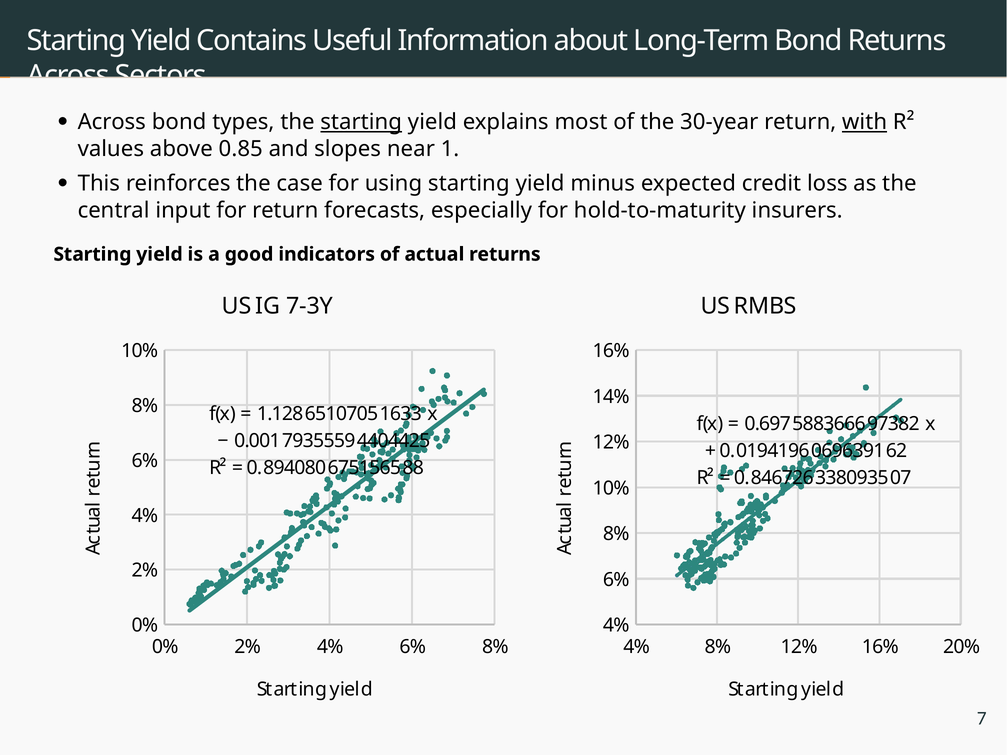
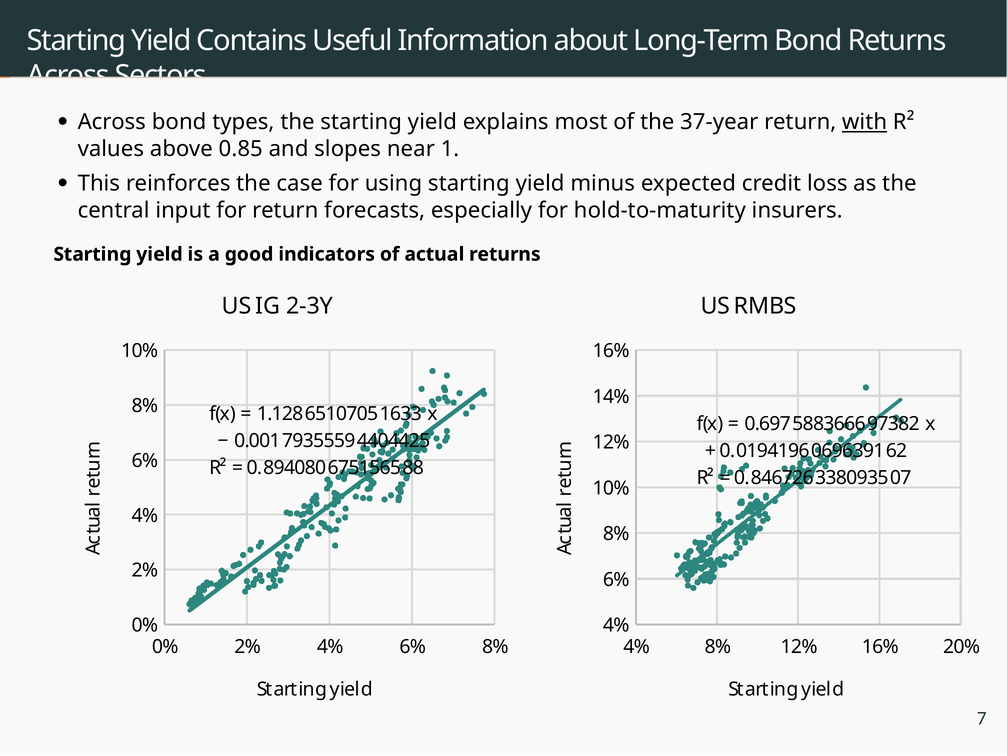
starting underline: present -> none (361, 122)
30-year: 30-year -> 37-year (719, 122)
7-3Y: 7-3Y -> 2-3Y (310, 306)
